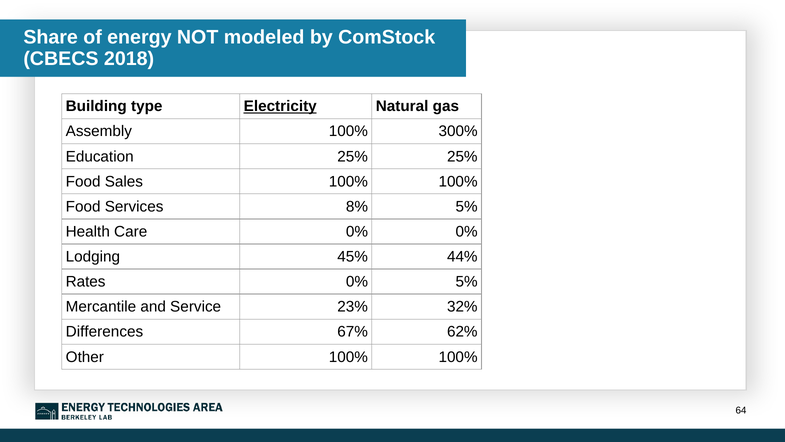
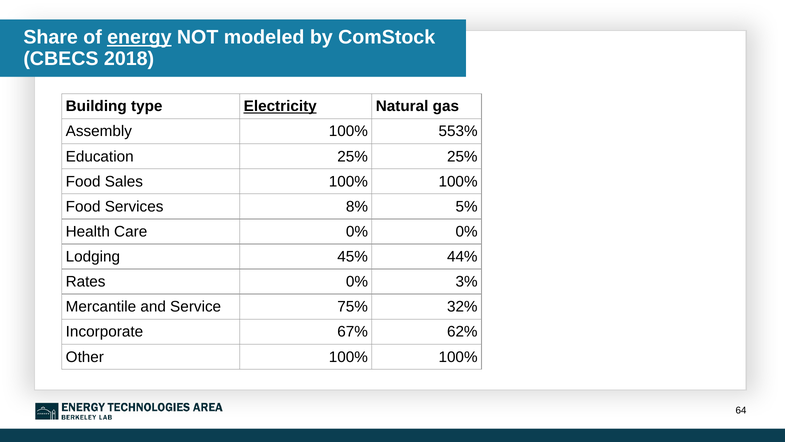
energy underline: none -> present (139, 37)
300%: 300% -> 553% (458, 131)
0% 5%: 5% -> 3% (467, 282)
23%: 23% -> 75% (353, 307)
Differences: Differences -> Incorporate (104, 332)
